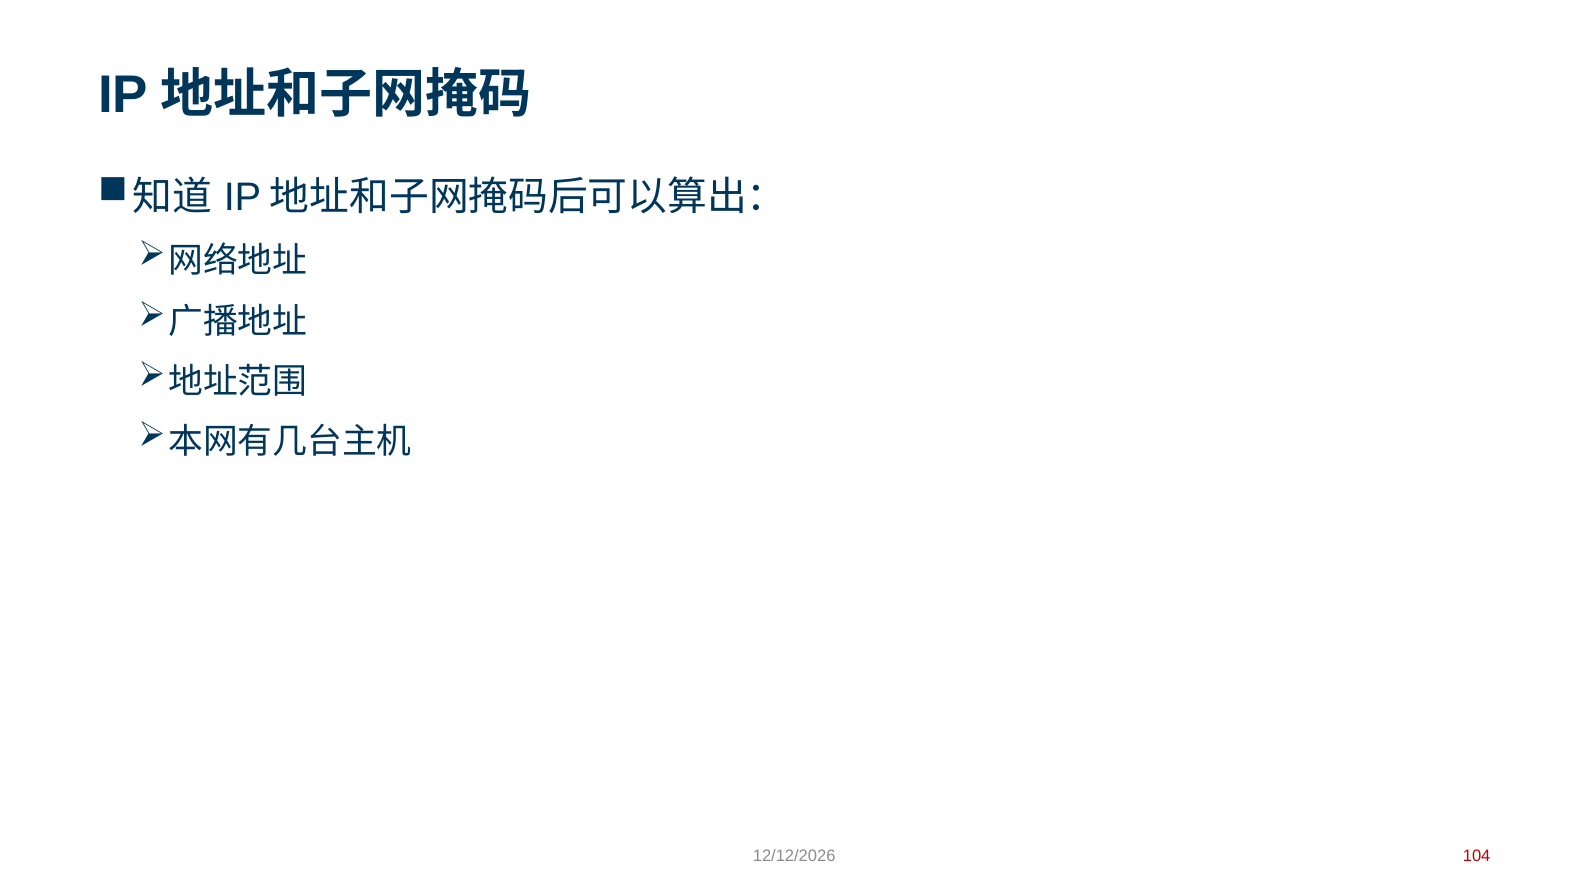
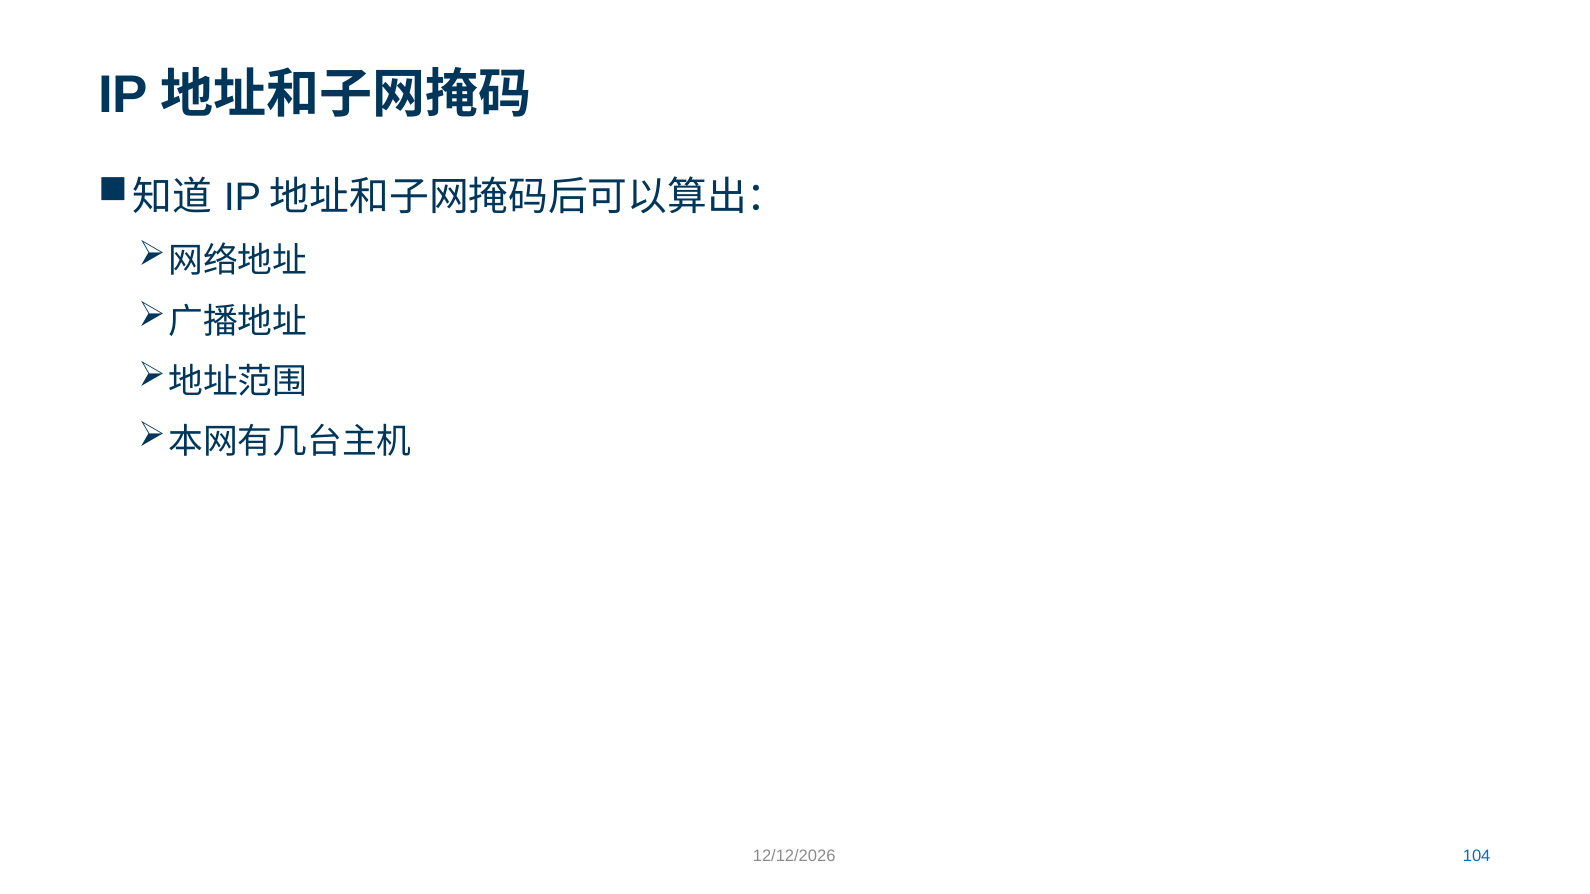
104 colour: red -> blue (1477, 857)
